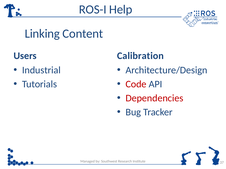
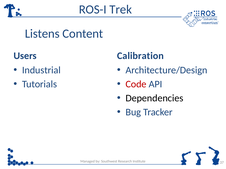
Help: Help -> Trek (121, 10)
Linking: Linking -> Listens (42, 34)
Dependencies colour: red -> black (154, 98)
